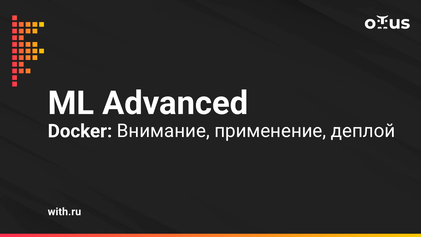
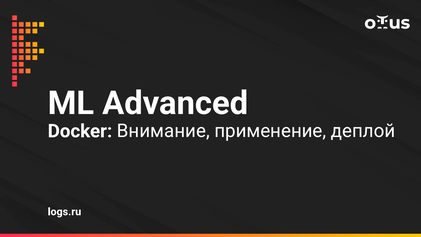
with.ru: with.ru -> logs.ru (64, 212)
